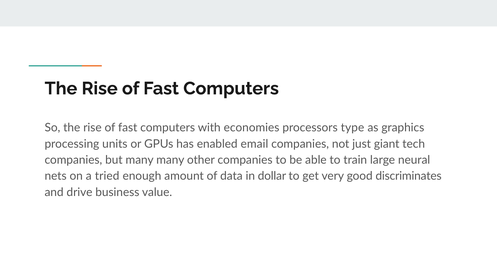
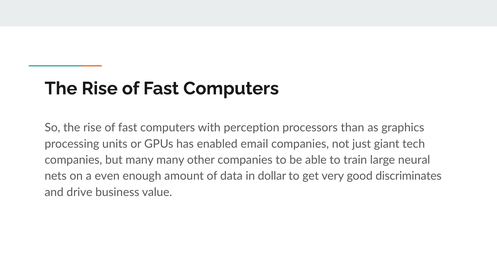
economies: economies -> perception (252, 128)
type: type -> than (353, 128)
tried: tried -> even (107, 176)
